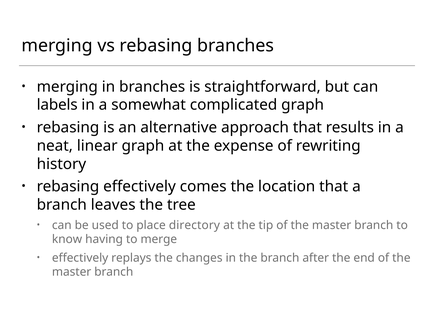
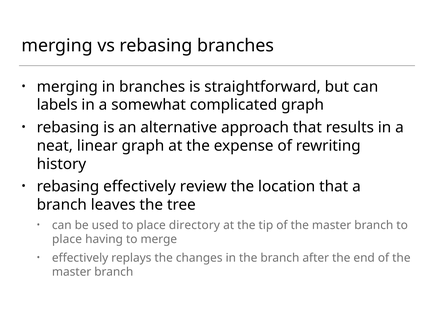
comes: comes -> review (203, 187)
know: know -> place (67, 240)
